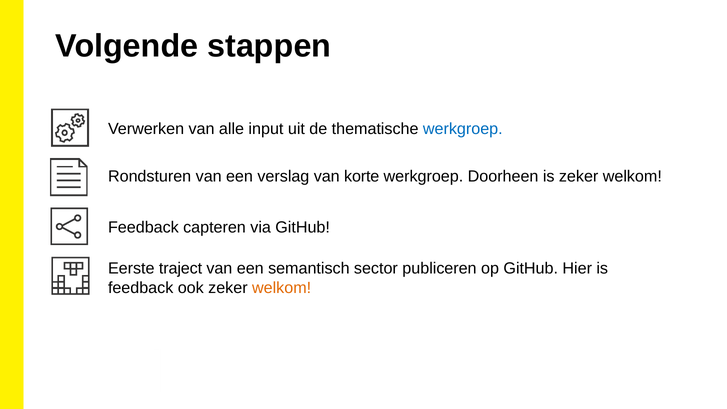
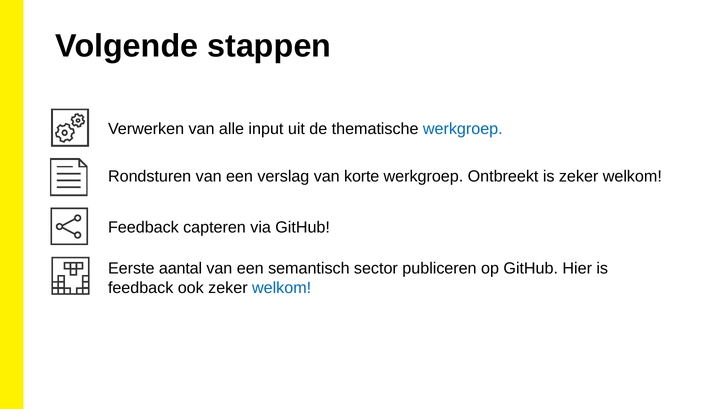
Doorheen: Doorheen -> Ontbreekt (503, 176)
traject: traject -> aantal (181, 269)
welkom colour: orange -> blue (282, 288)
